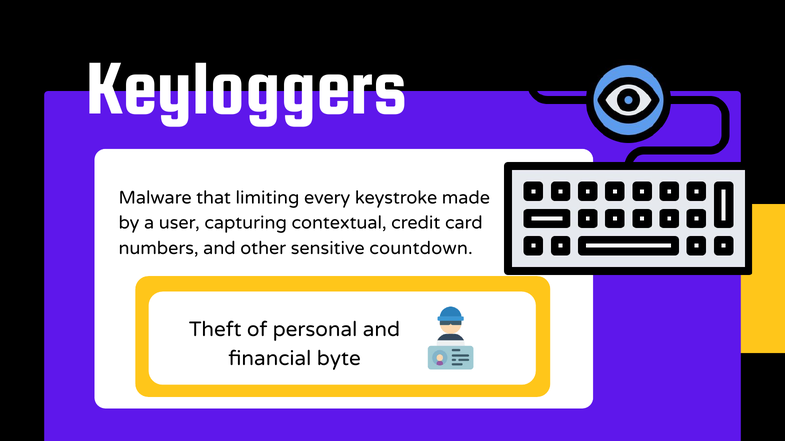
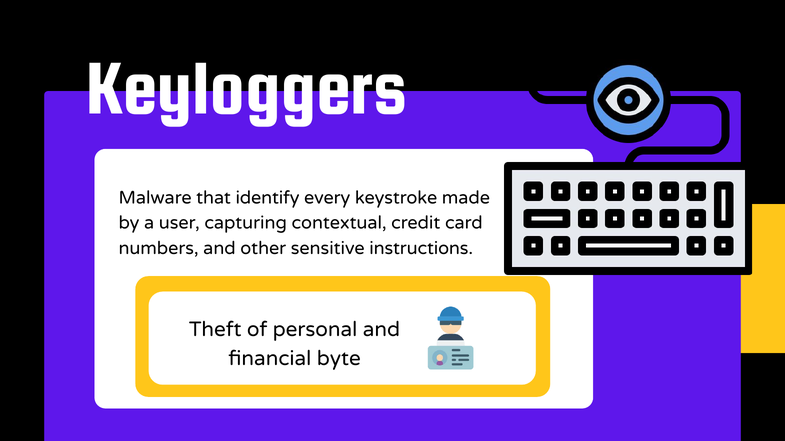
limiting: limiting -> identify (268, 198)
countdown: countdown -> instructions (421, 248)
